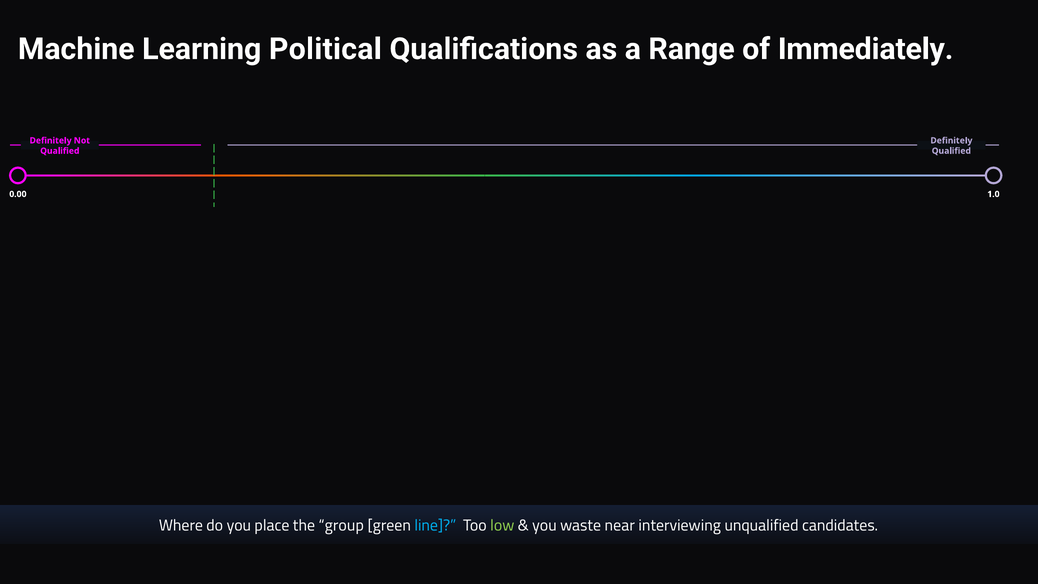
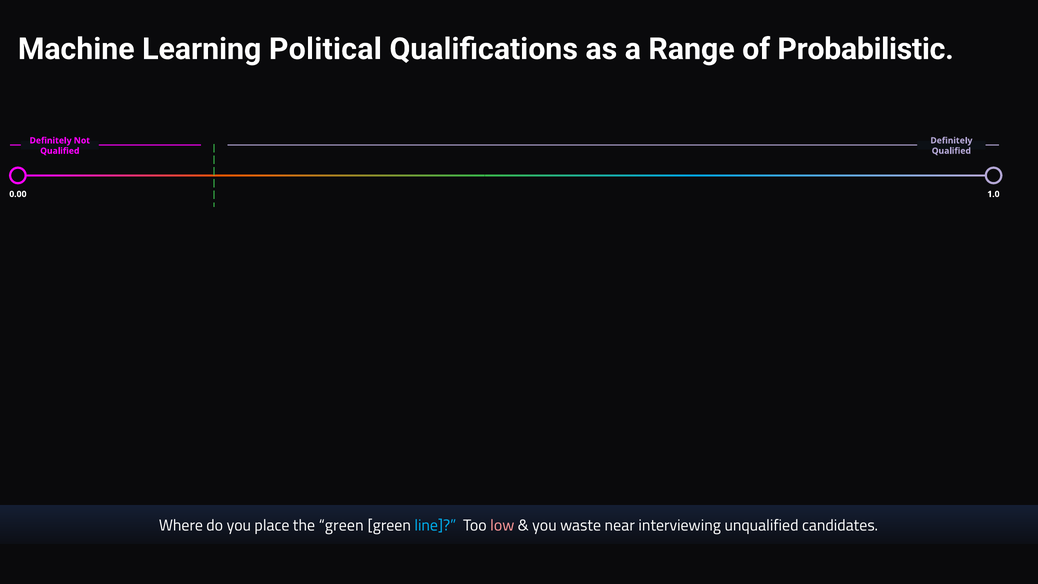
Immediately: Immediately -> Probabilistic (866, 49)
the group: group -> green (341, 526)
low colour: light green -> pink (502, 526)
